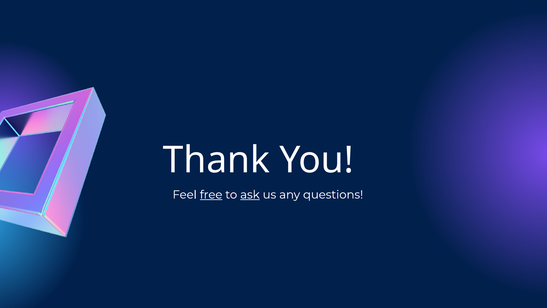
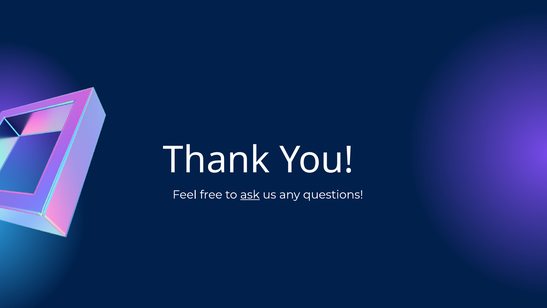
free underline: present -> none (211, 194)
